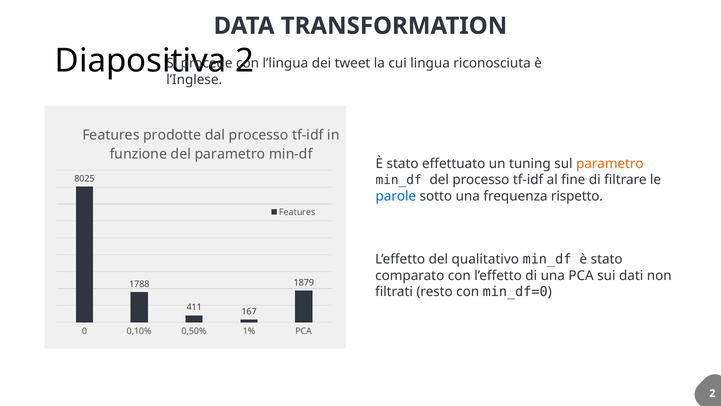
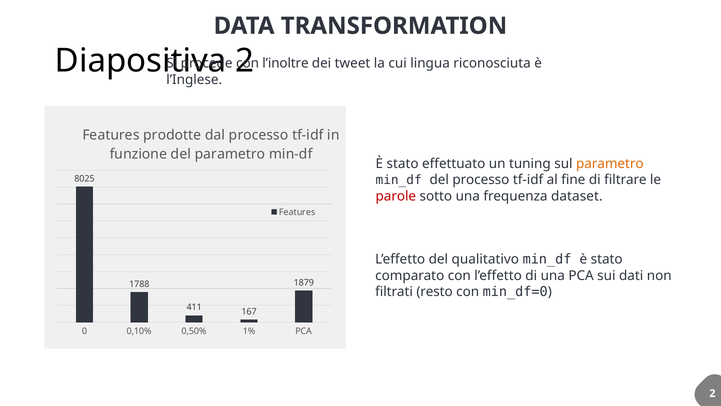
l’lingua: l’lingua -> l’inoltre (285, 63)
parole colour: blue -> red (396, 196)
rispetto: rispetto -> dataset (577, 196)
